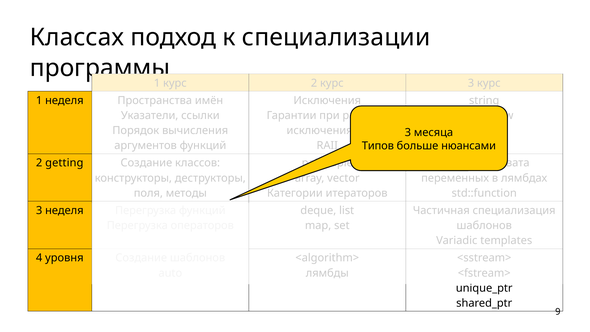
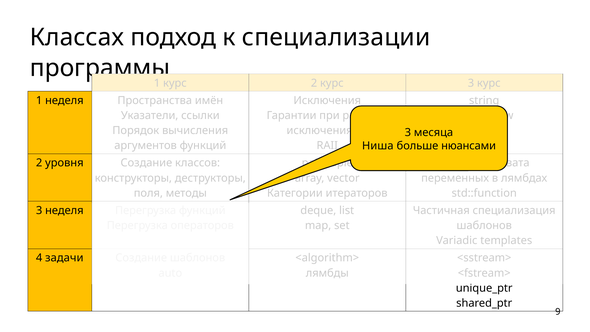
Типов: Типов -> Ниша (378, 146)
getting: getting -> уровня (64, 163)
уровня: уровня -> задачи (64, 258)
